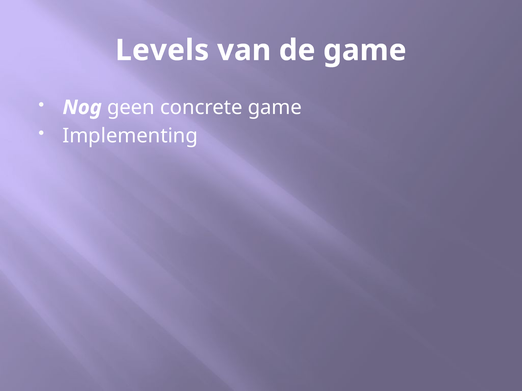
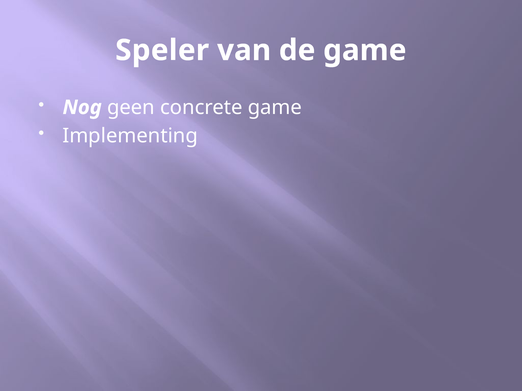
Levels: Levels -> Speler (162, 50)
